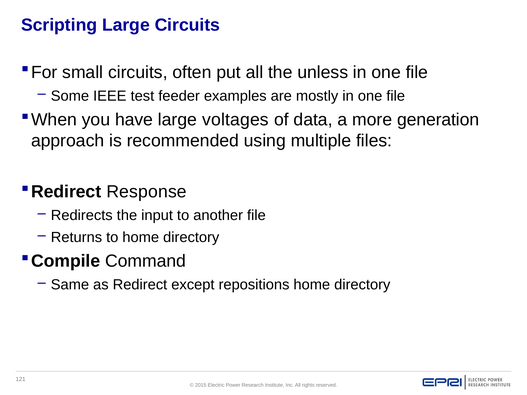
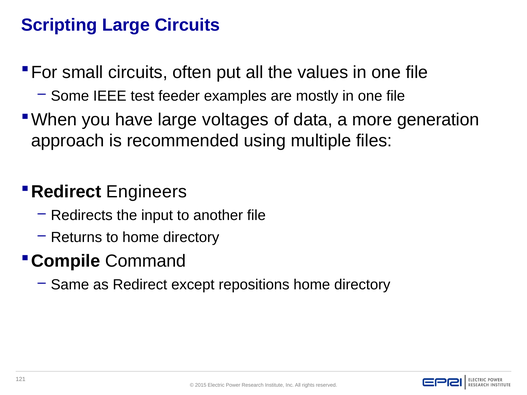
unless: unless -> values (323, 72)
Response: Response -> Engineers (147, 192)
